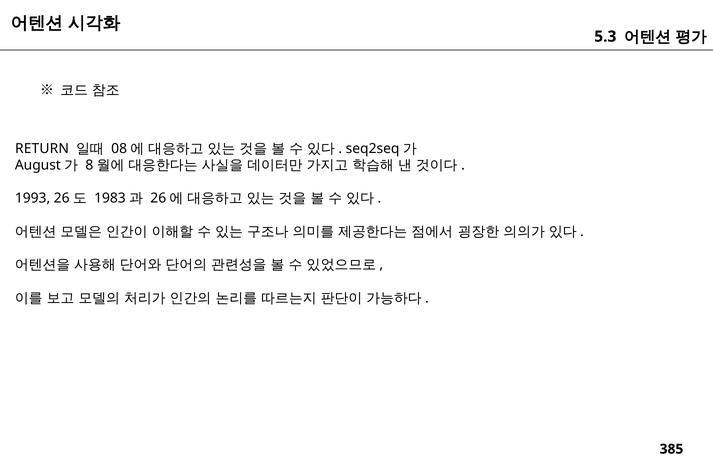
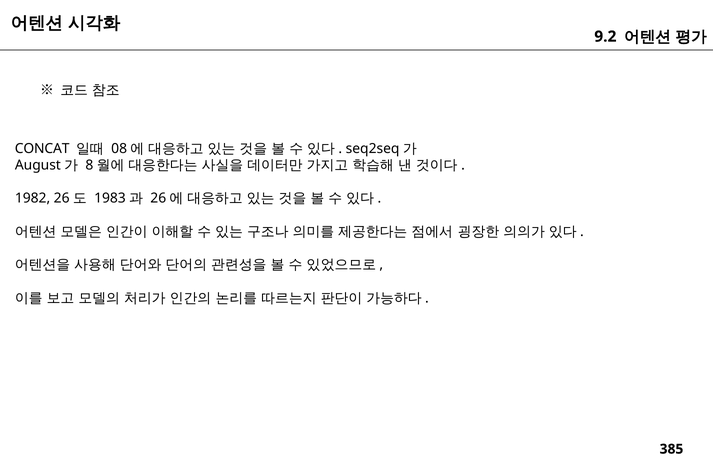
5.3: 5.3 -> 9.2 (605, 37)
RETURN: RETURN -> CONCAT (42, 149)
1993: 1993 -> 1982 (33, 199)
